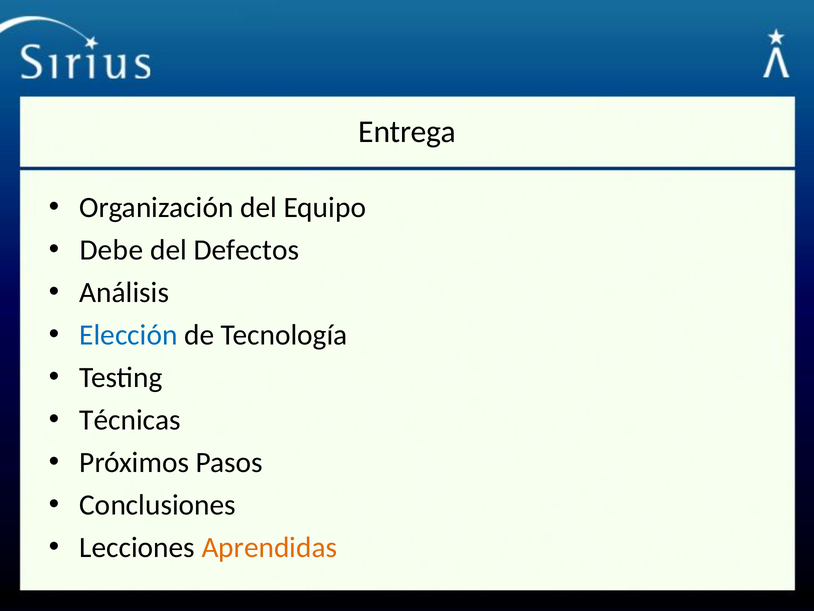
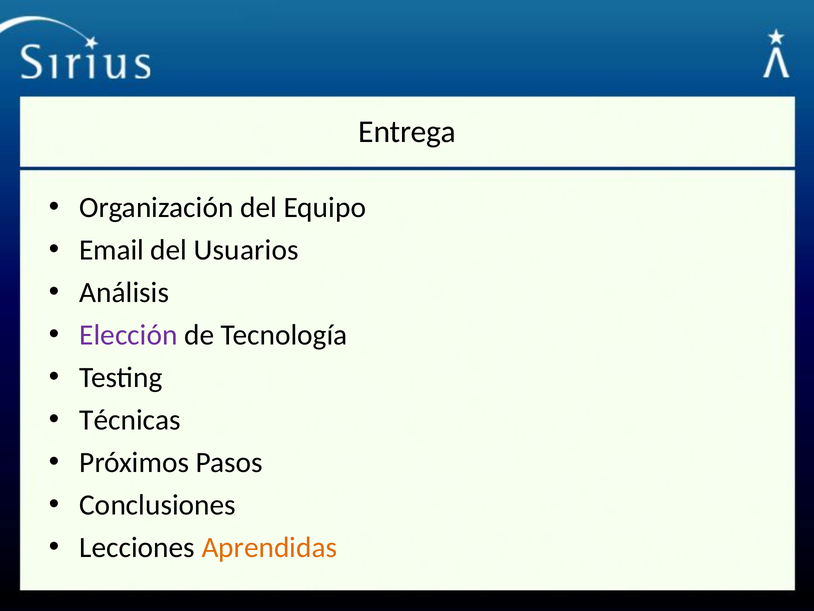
Debe: Debe -> Email (112, 250)
Defectos: Defectos -> Usuarios (246, 250)
Elección colour: blue -> purple (128, 335)
